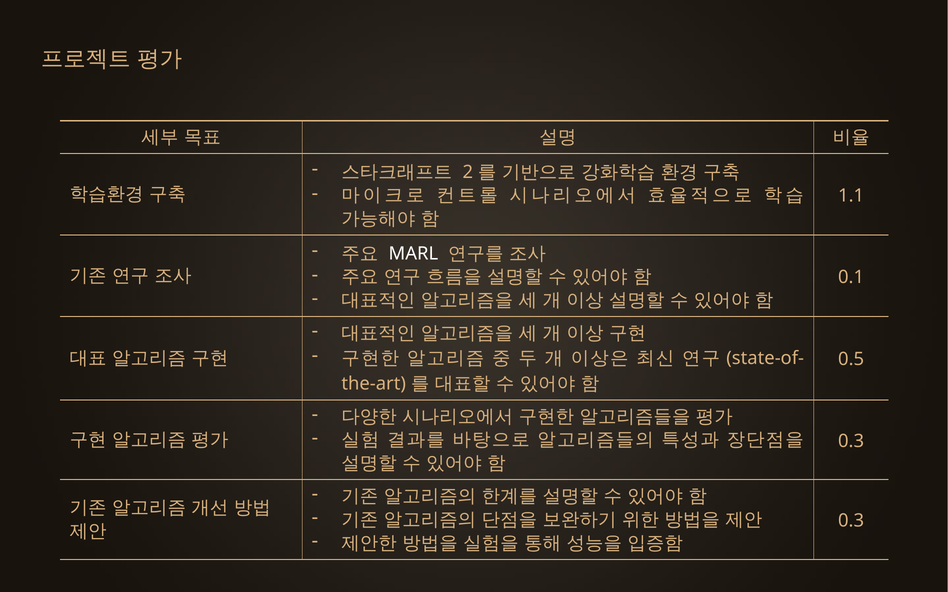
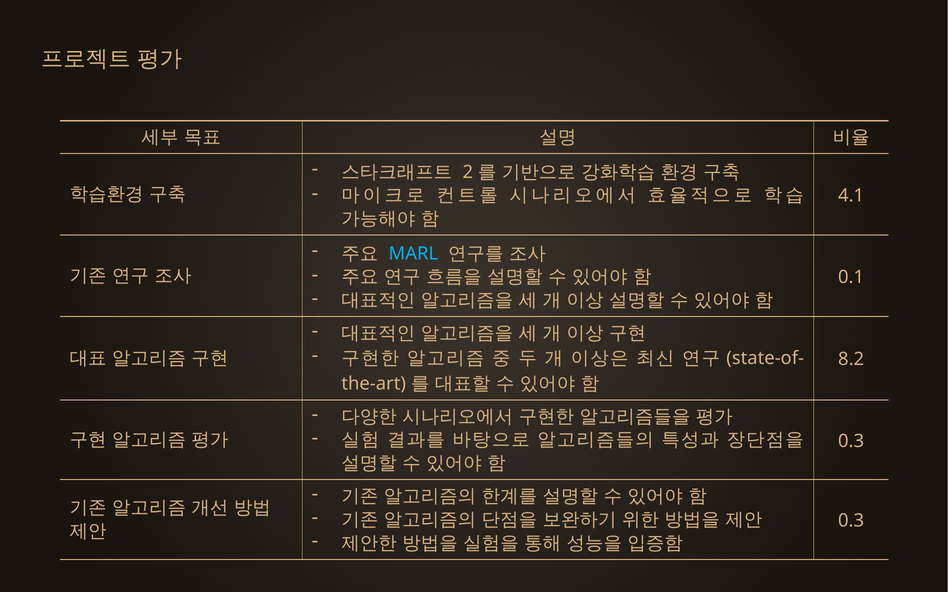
1.1: 1.1 -> 4.1 (851, 196)
MARL colour: white -> light blue (413, 254)
0.5: 0.5 -> 8.2 (851, 360)
